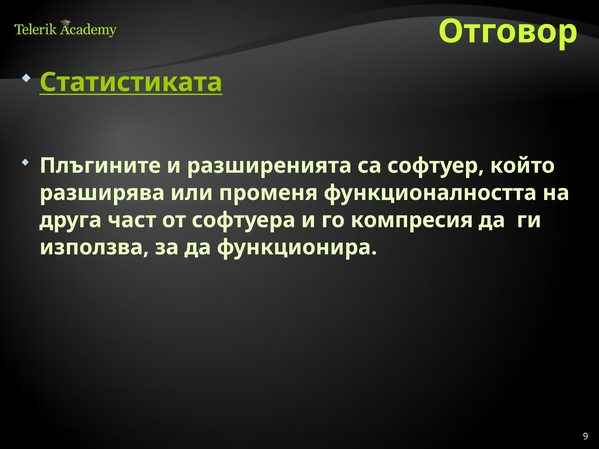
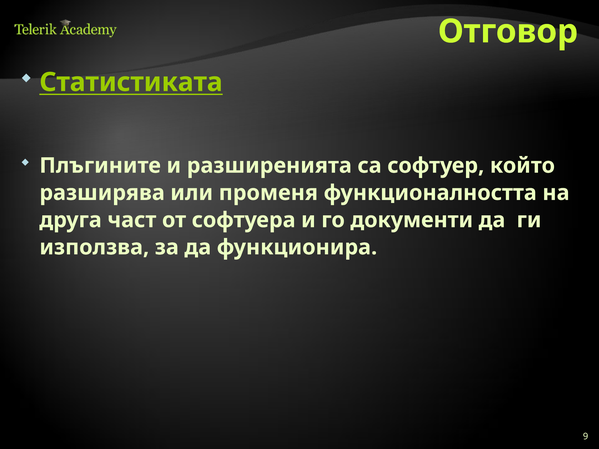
компресия: компресия -> документи (412, 220)
